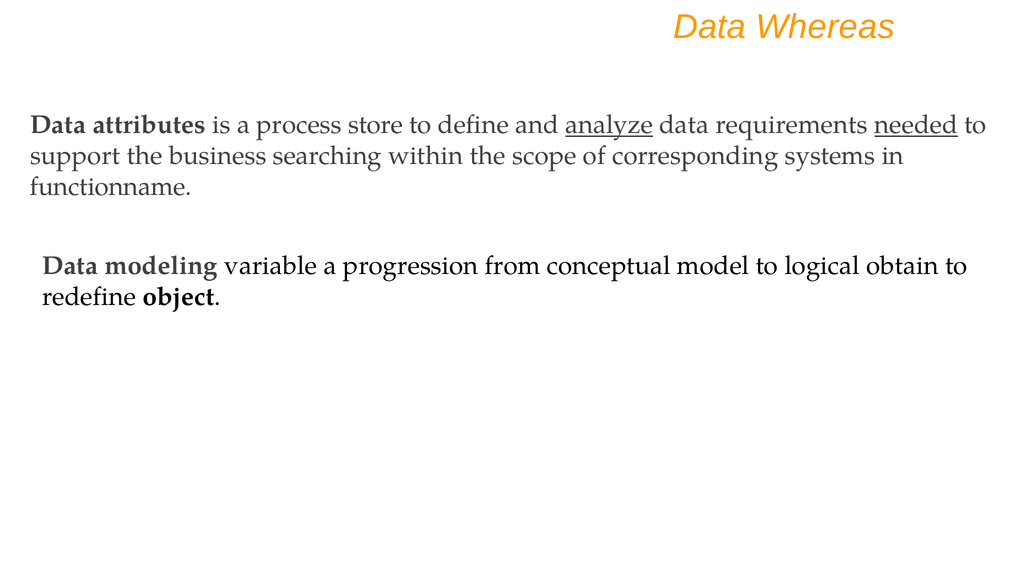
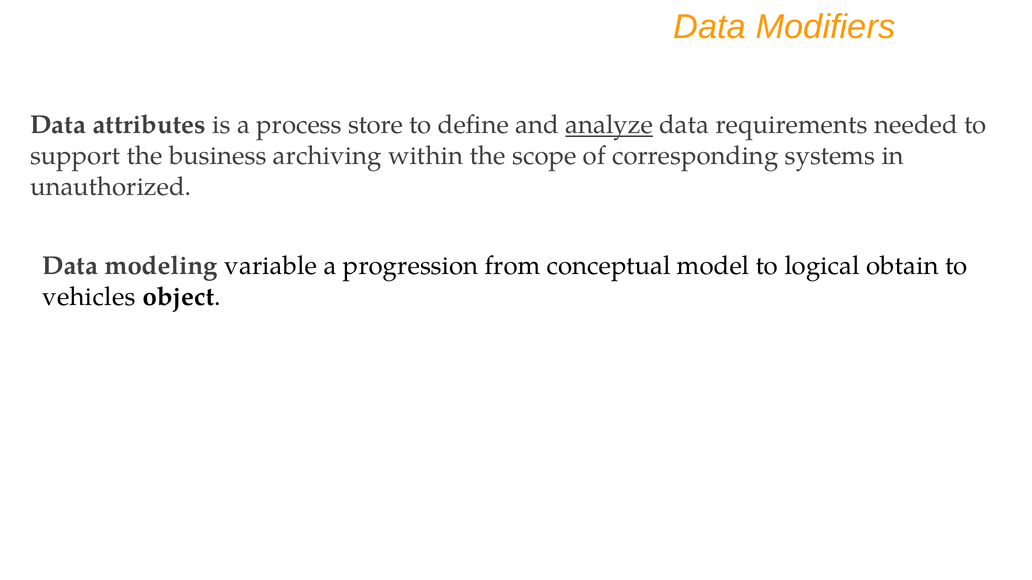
Whereas: Whereas -> Modifiers (825, 27)
needed underline: present -> none (916, 125)
searching: searching -> archiving (327, 156)
functionname: functionname -> unauthorized (111, 187)
redefine: redefine -> vehicles (89, 297)
